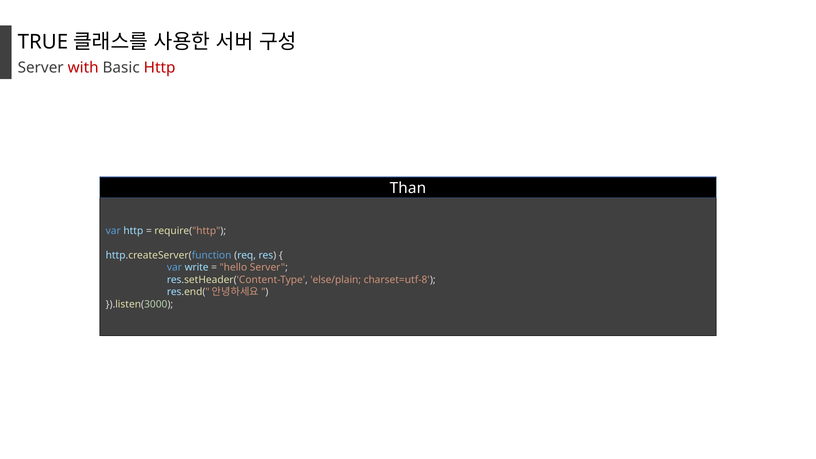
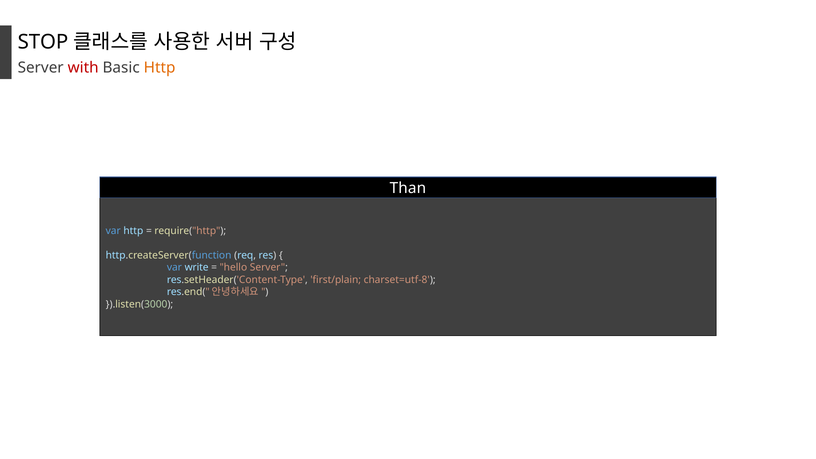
TRUE: TRUE -> STOP (43, 42)
Http colour: red -> orange (160, 67)
else/plain: else/plain -> first/plain (336, 280)
